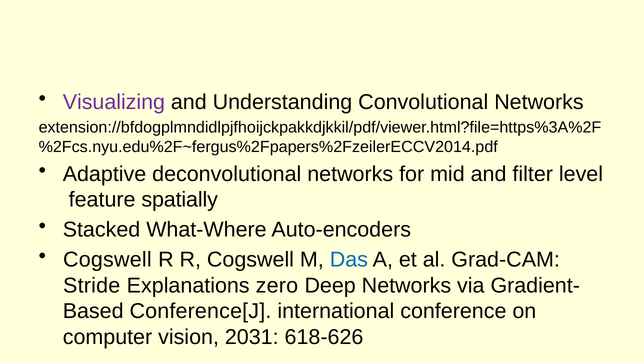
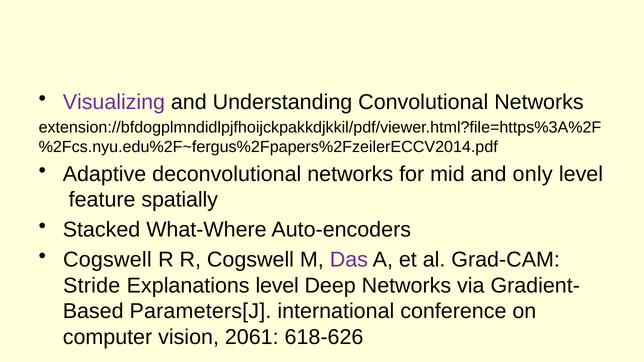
filter: filter -> only (533, 174)
Das colour: blue -> purple (349, 260)
Explanations zero: zero -> level (277, 286)
Conference[J: Conference[J -> Parameters[J (200, 311)
2031: 2031 -> 2061 (252, 337)
